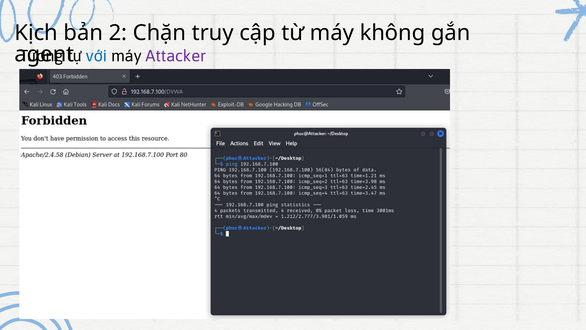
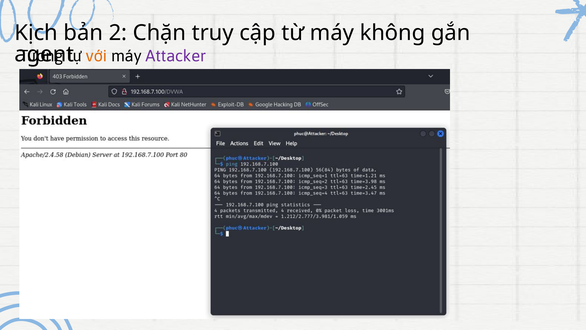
với colour: blue -> orange (97, 56)
